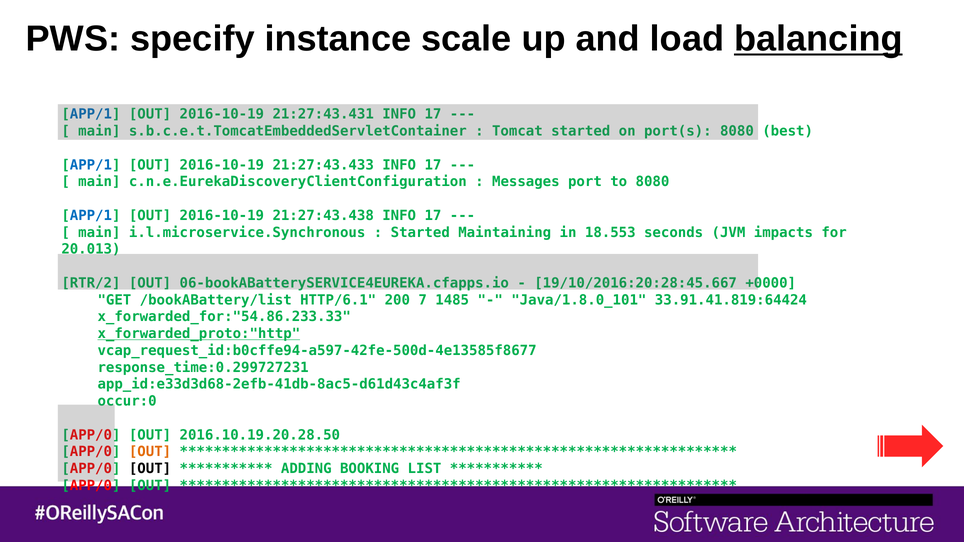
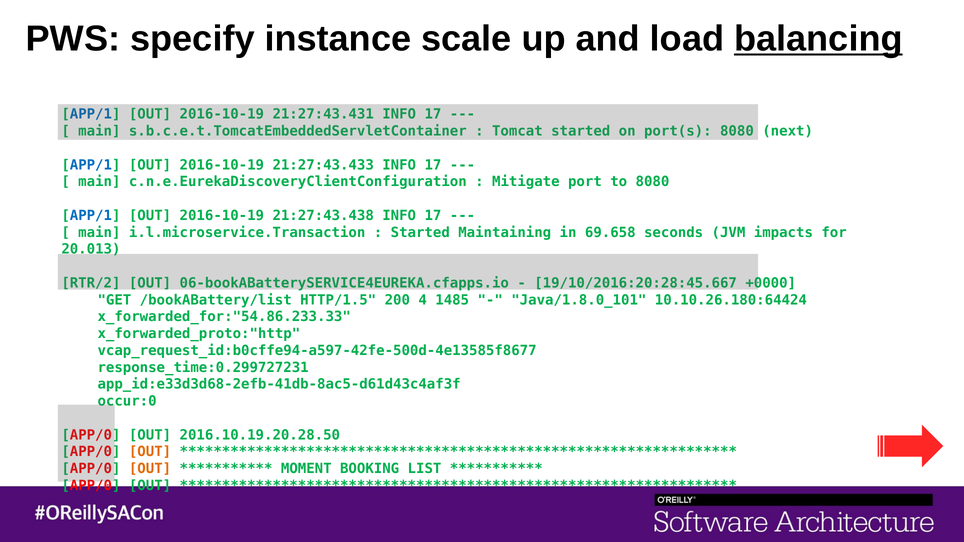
best: best -> next (788, 131)
Messages: Messages -> Mitigate (526, 182)
i.l.microservice.Synchronous: i.l.microservice.Synchronous -> i.l.microservice.Transaction (247, 233)
18.553: 18.553 -> 69.658 (610, 233)
HTTP/6.1: HTTP/6.1 -> HTTP/1.5 (338, 300)
7: 7 -> 4 (423, 300)
33.91.41.819:64424: 33.91.41.819:64424 -> 10.10.26.180:64424 (731, 300)
x_forwarded_proto:"http underline: present -> none (199, 334)
OUT colour: black -> orange (150, 469)
ADDING: ADDING -> MOMENT (306, 469)
